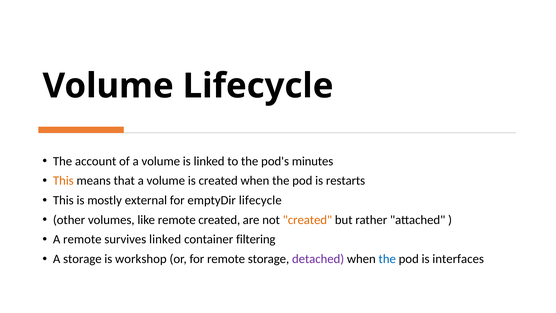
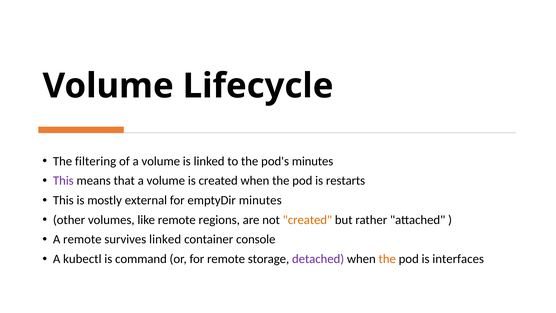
account: account -> filtering (96, 161)
This colour: orange -> purple (63, 181)
emptyDir lifecycle: lifecycle -> minutes (260, 200)
remote created: created -> regions (219, 220)
filtering: filtering -> console (256, 239)
A storage: storage -> kubectl (82, 259)
workshop: workshop -> command (141, 259)
the colour: blue -> orange (387, 259)
